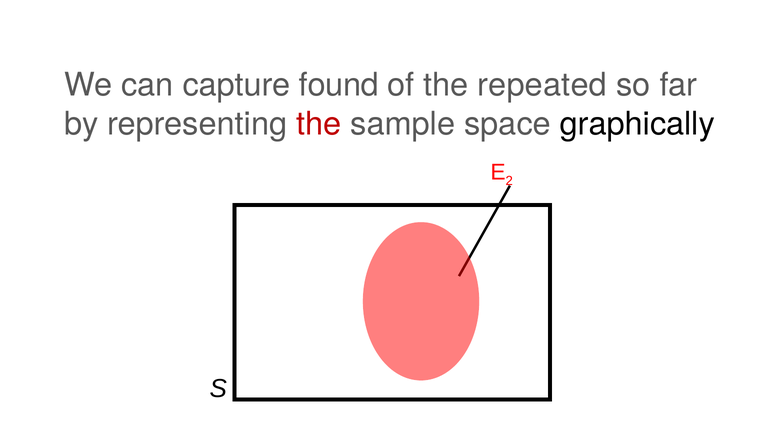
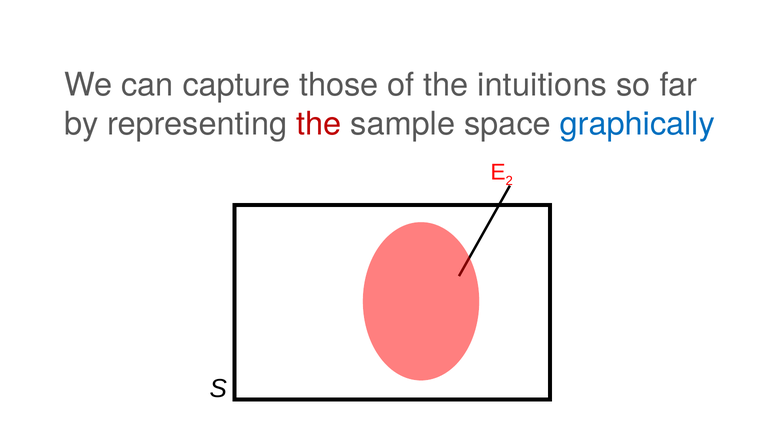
found: found -> those (339, 85)
repeated: repeated -> intuitions (542, 85)
graphically colour: black -> blue (637, 124)
